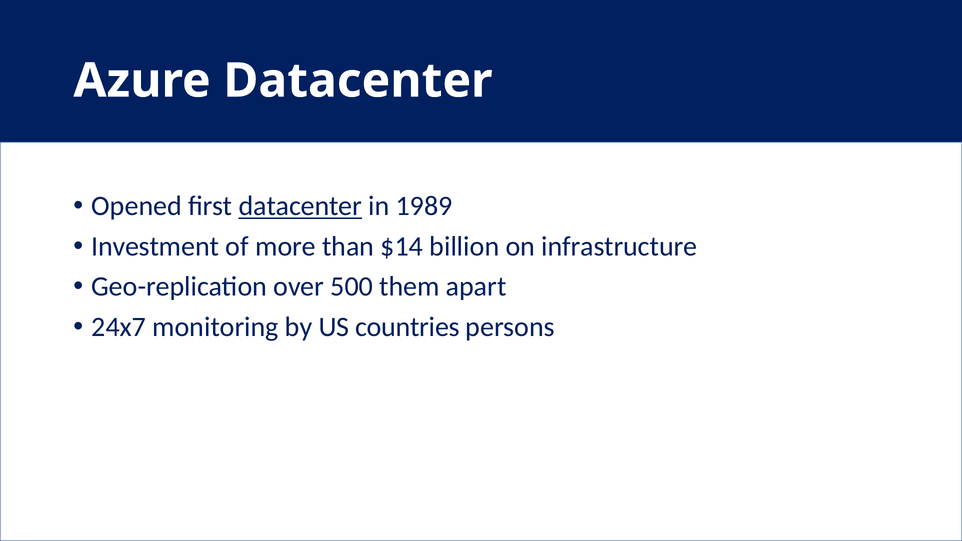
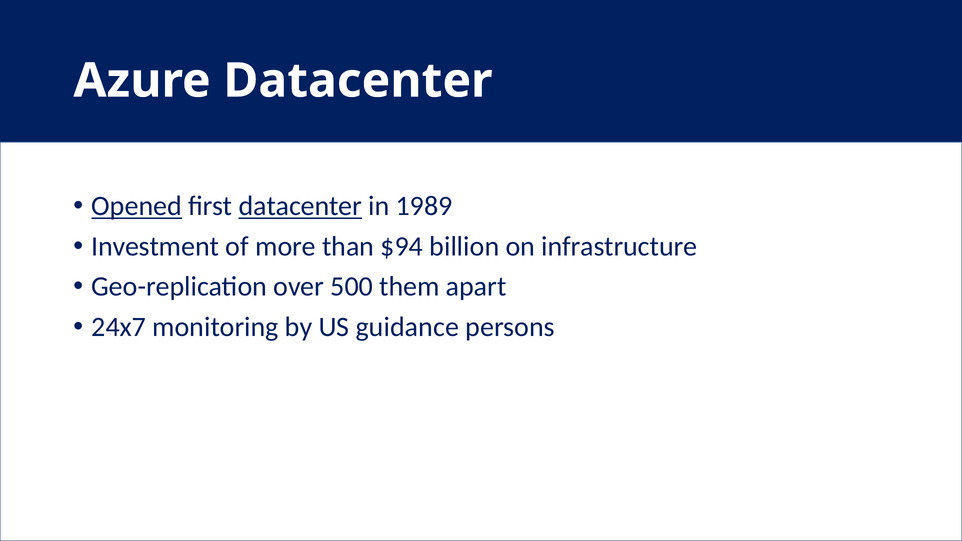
Opened underline: none -> present (137, 206)
$14: $14 -> $94 (402, 246)
countries: countries -> guidance (407, 327)
